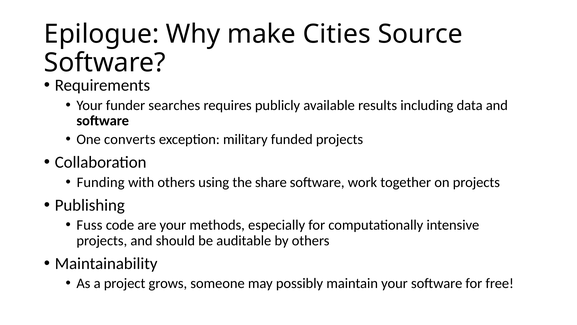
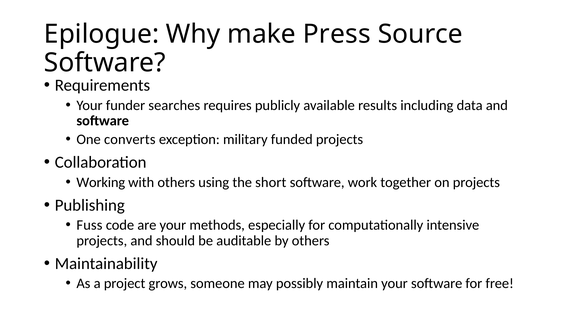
Cities: Cities -> Press (337, 34)
Funding: Funding -> Working (101, 182)
share: share -> short (271, 182)
